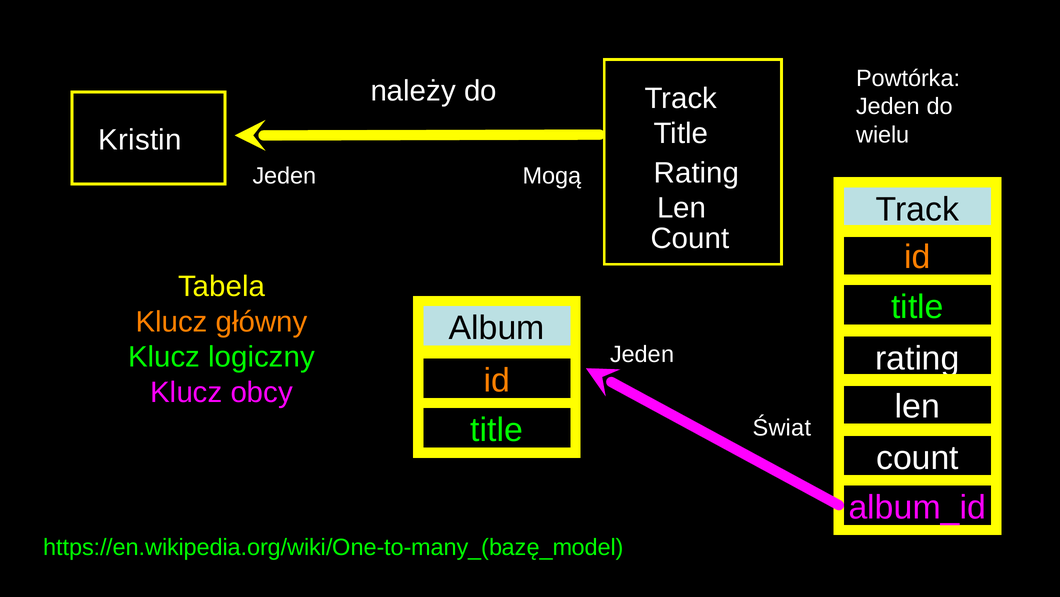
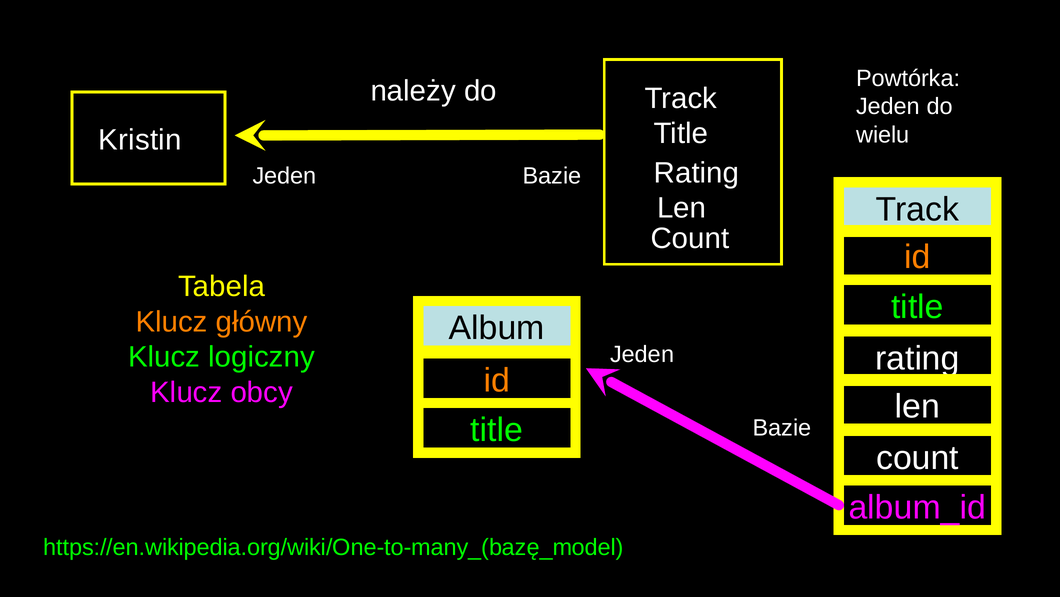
Mogą: Mogą -> Bazie (552, 176)
Świat: Świat -> Bazie (782, 427)
